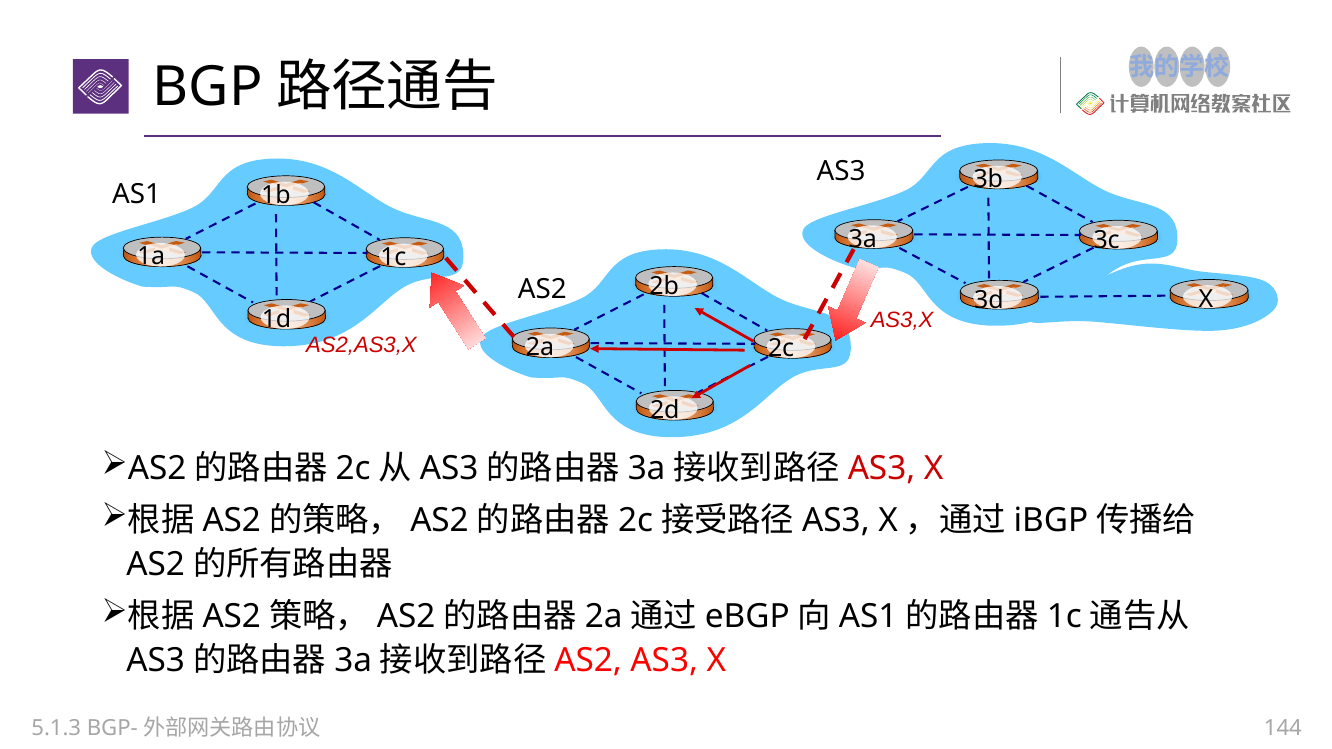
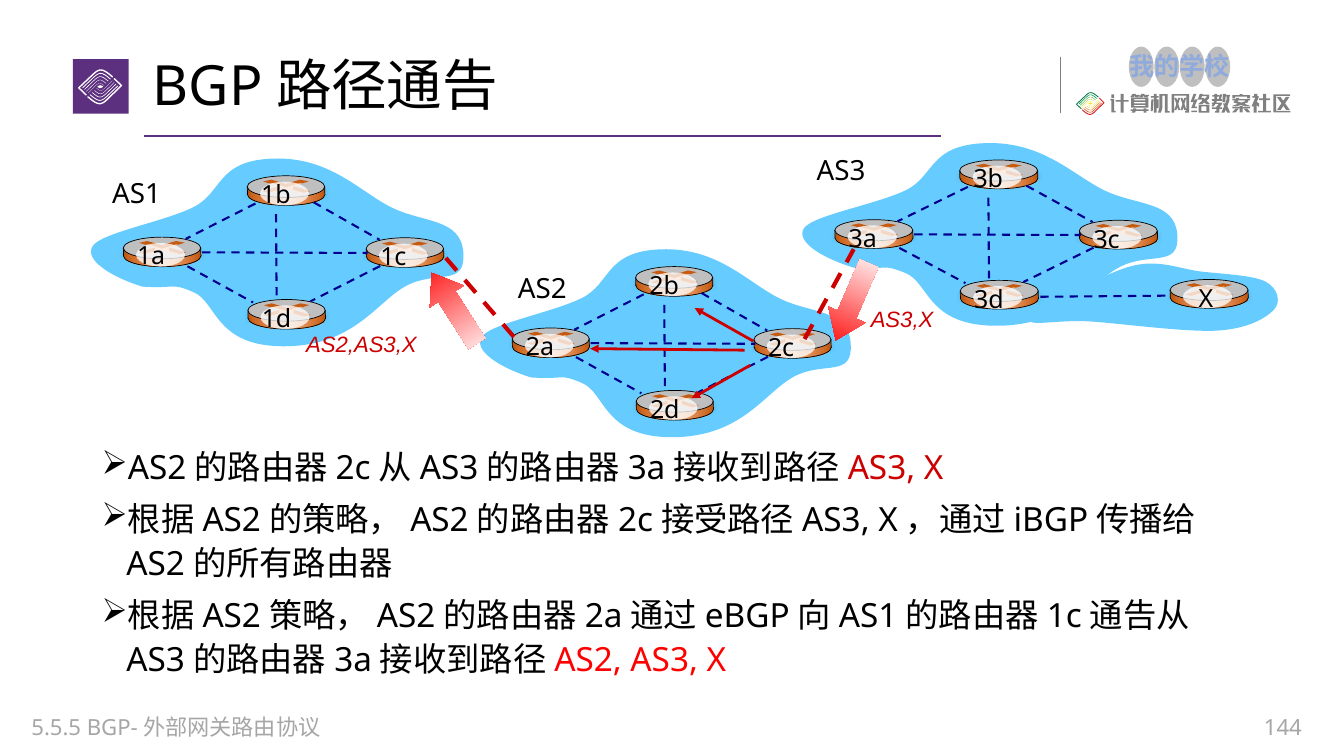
5.1.3: 5.1.3 -> 5.5.5 (56, 729)
